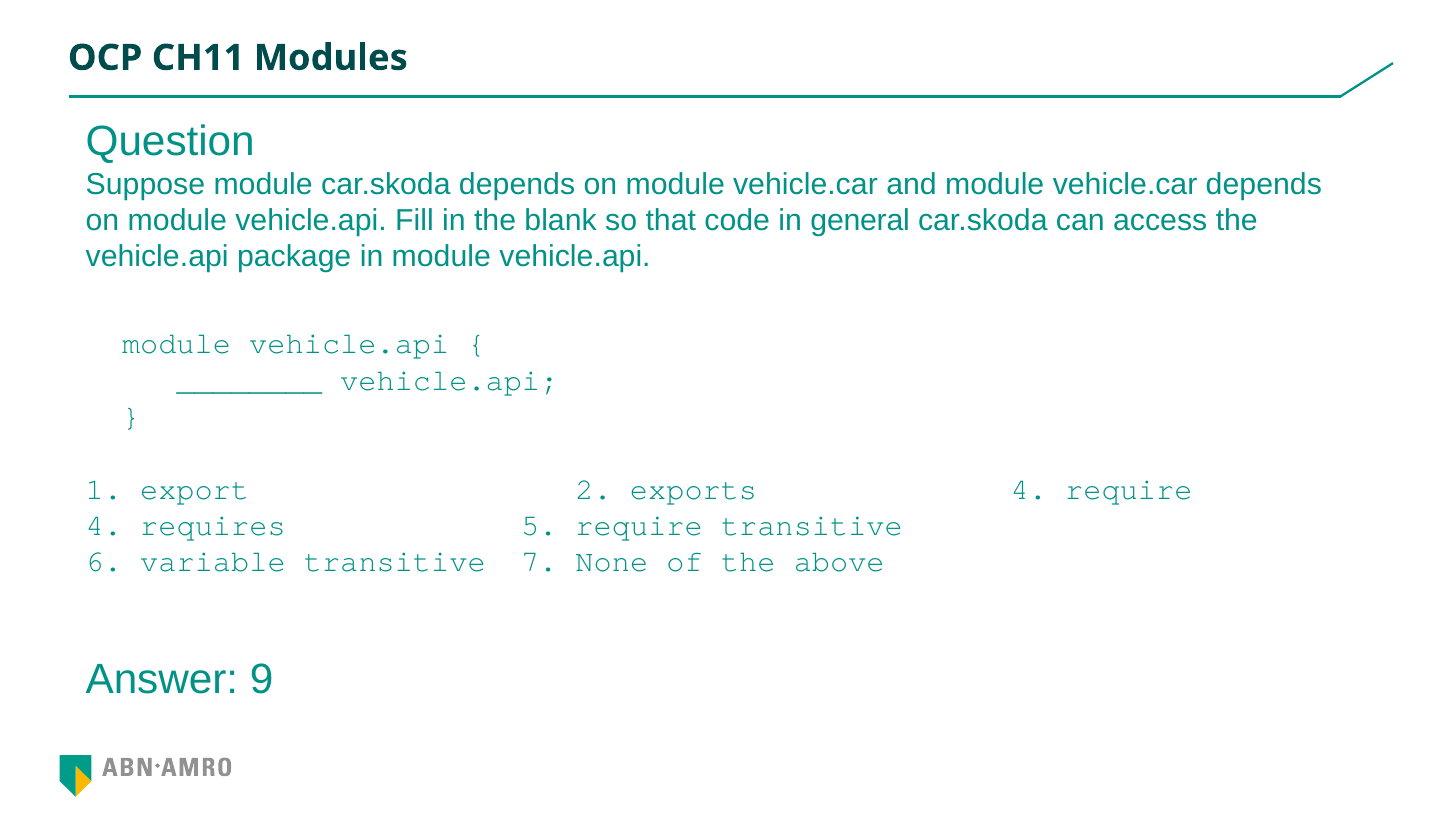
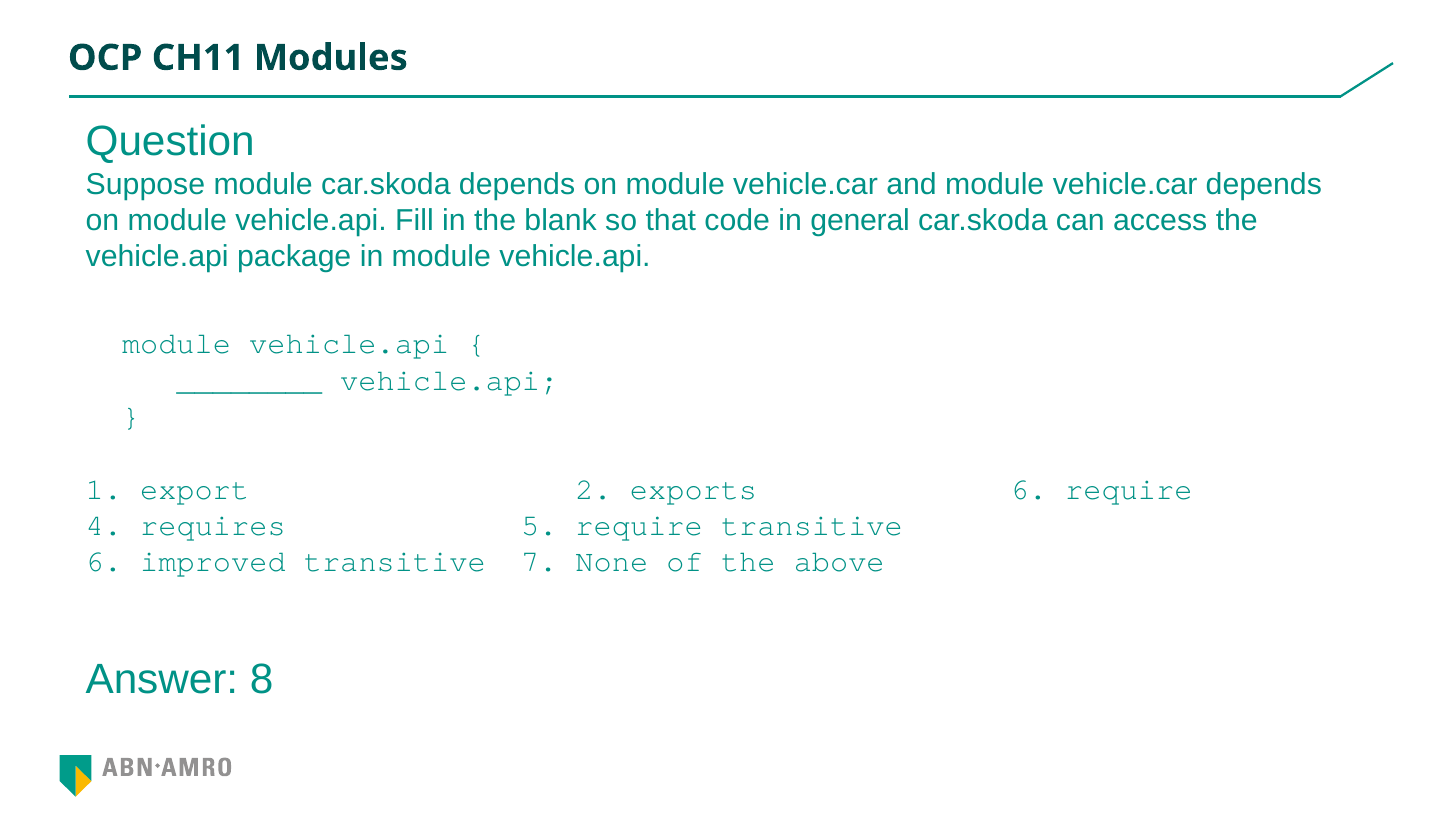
exports 4: 4 -> 6 (1029, 489)
variable: variable -> improved (213, 562)
9: 9 -> 8 (262, 680)
